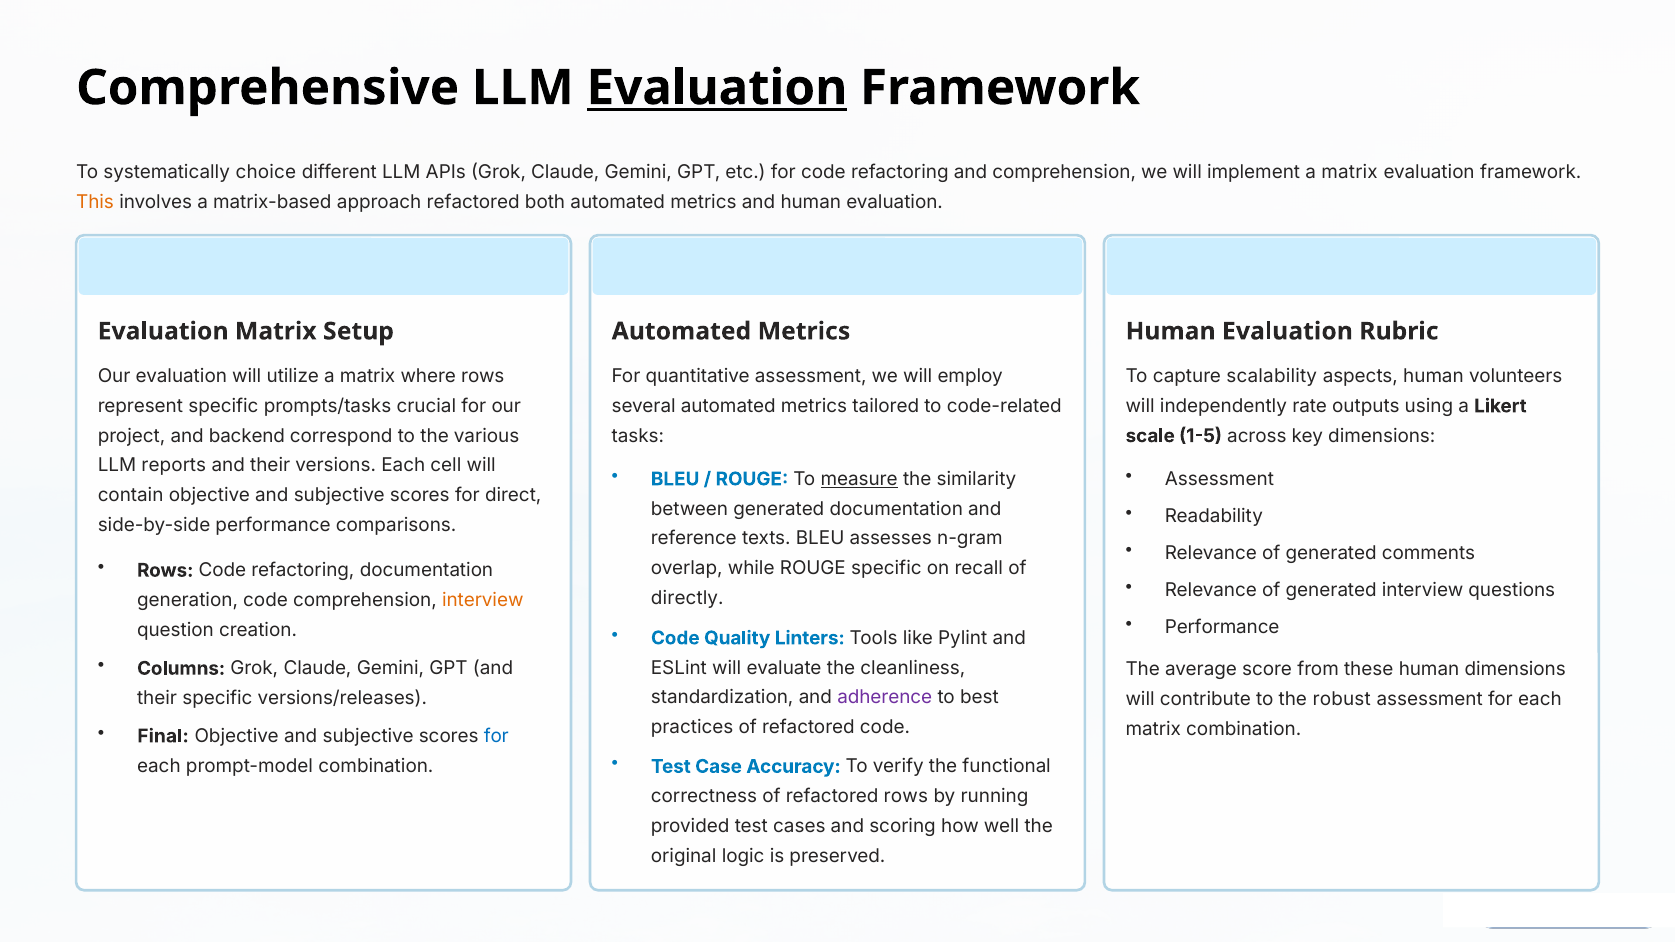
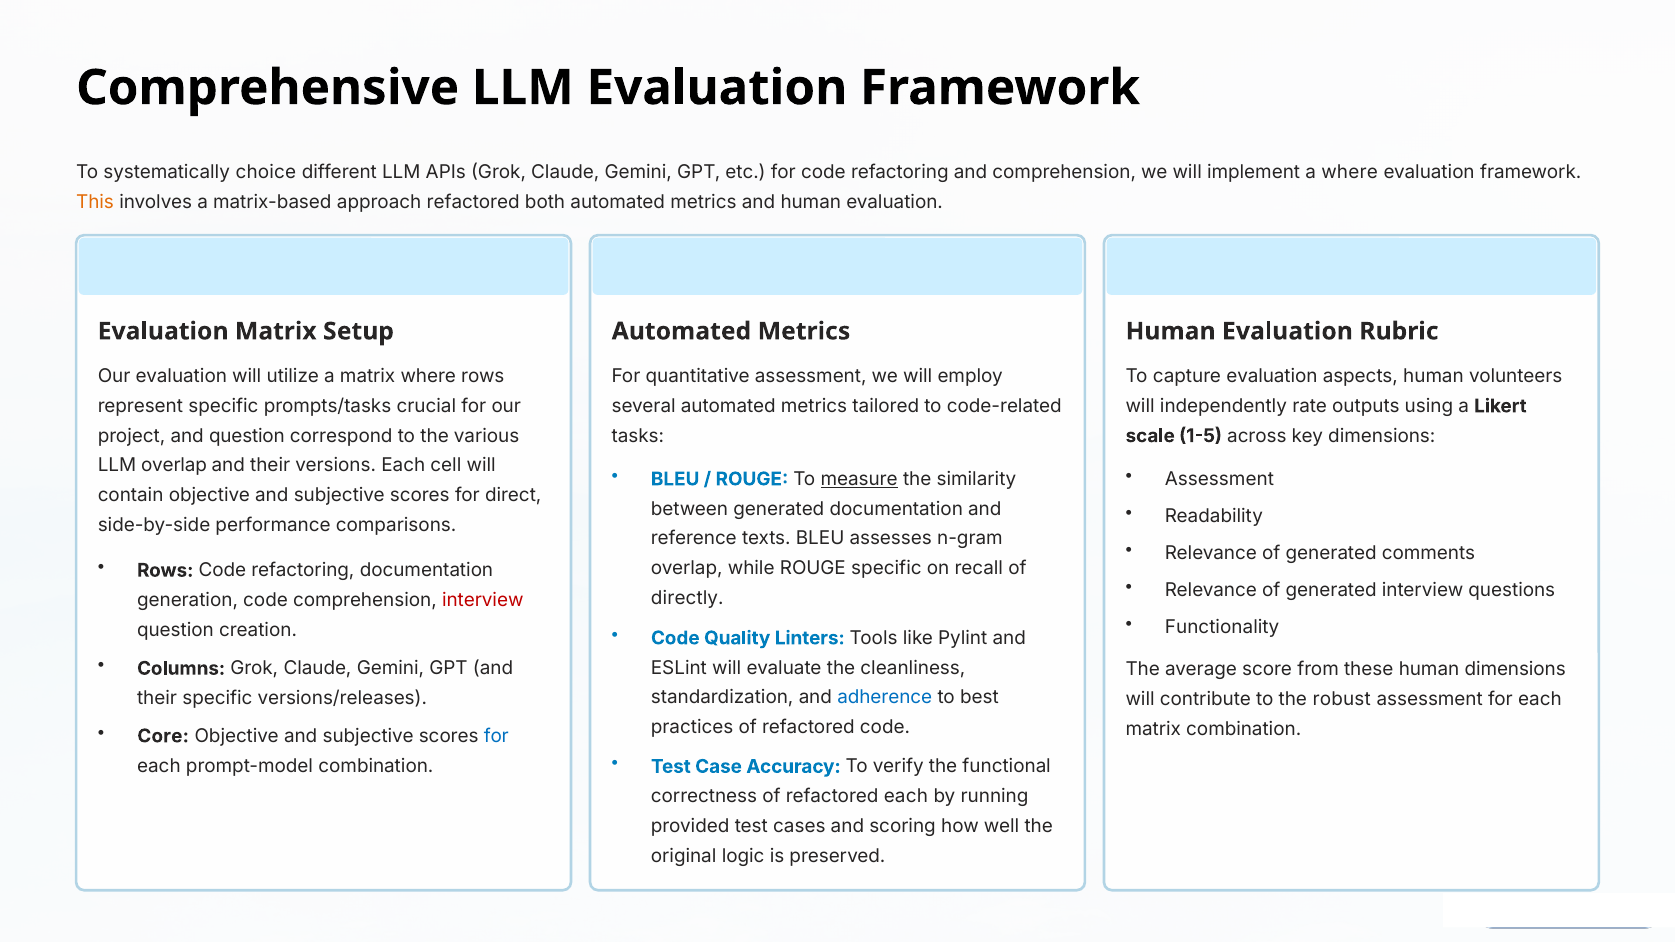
Evaluation underline: present -> none (717, 88)
implement a matrix: matrix -> where (1350, 173)
capture scalability: scalability -> evaluation (1272, 376)
and backend: backend -> question (247, 436)
LLM reports: reports -> overlap (174, 466)
interview colour: orange -> red (483, 600)
Performance: Performance -> Functionality (1222, 628)
adherence colour: purple -> blue (885, 698)
Final: Final -> Core (163, 736)
refactored rows: rows -> each (906, 797)
